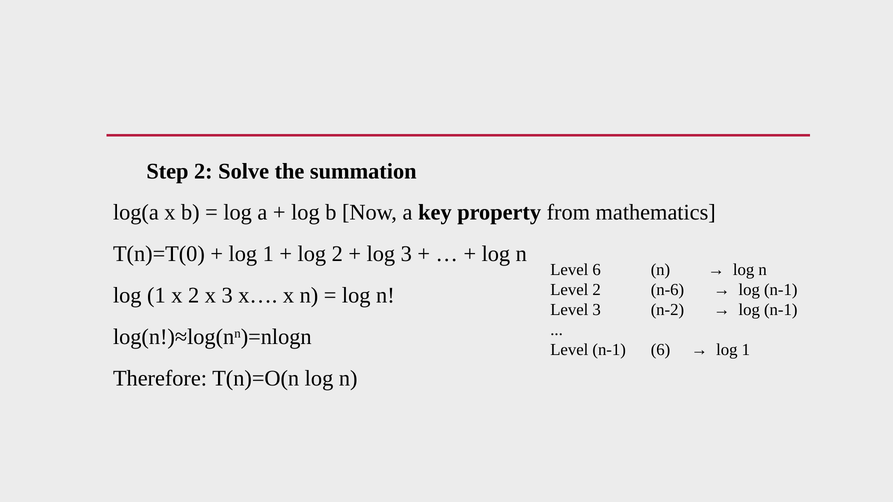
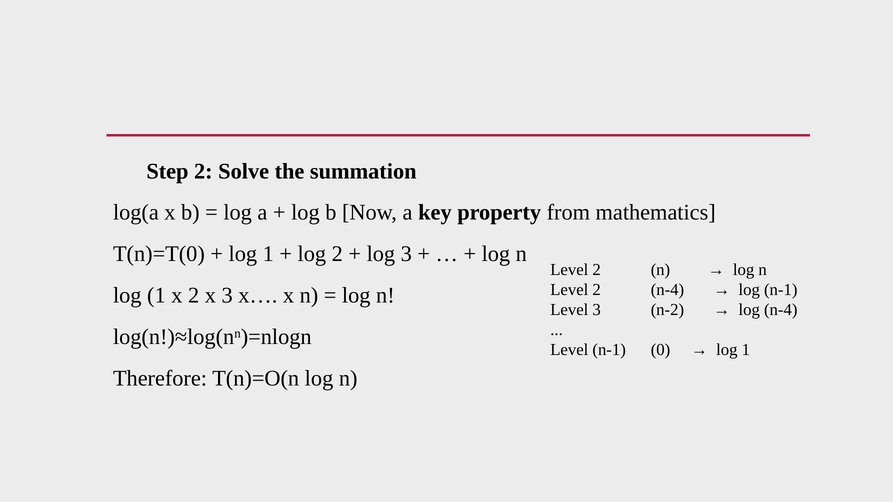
6: 6 -> 2 (597, 270)
2 n-6: n-6 -> n-4 (667, 290)
n-1: n-1 -> n-4 (781, 310)
n-1 6: 6 -> 0 (660, 350)
